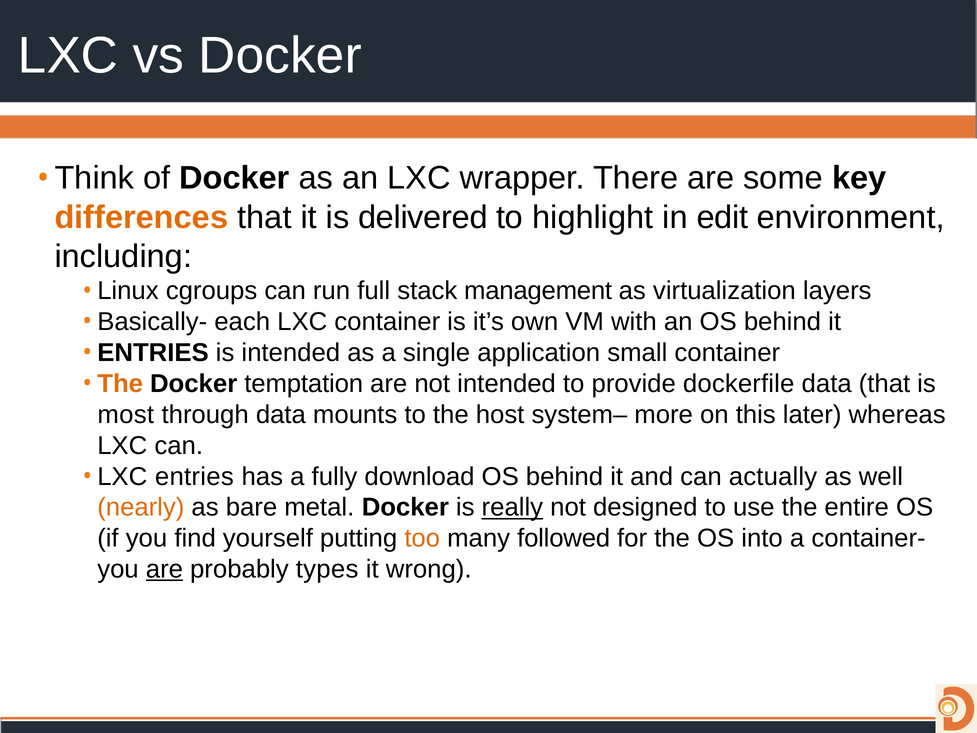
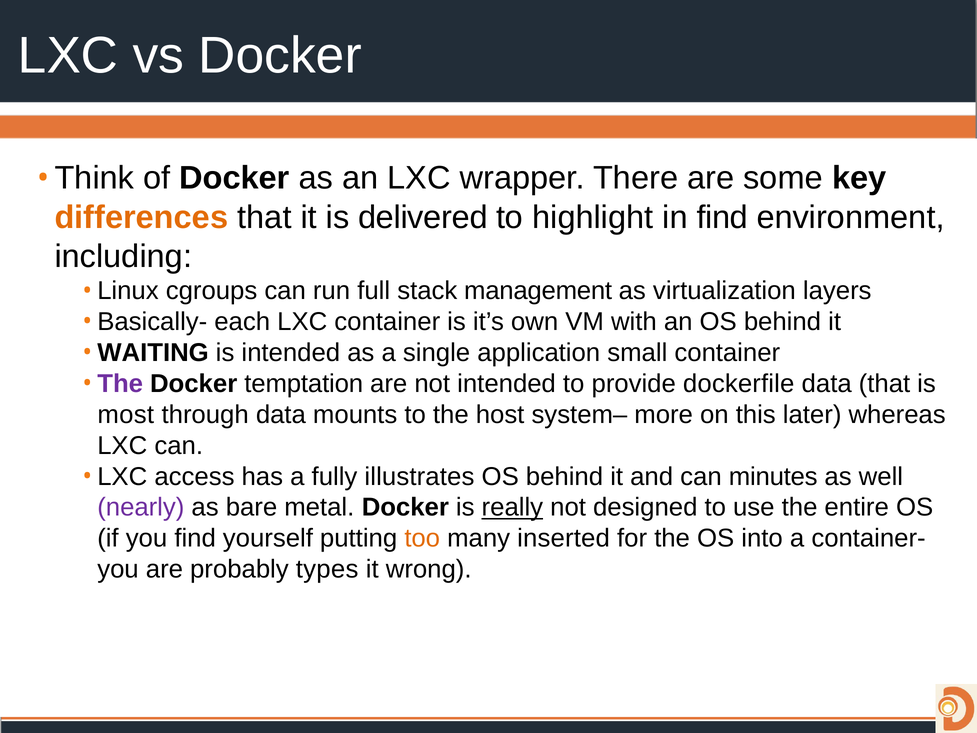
in edit: edit -> find (722, 217)
ENTRIES: ENTRIES -> WAITING (153, 353)
The colour: orange -> purple (120, 384)
LXC entries: entries -> access (194, 476)
download: download -> illustrates (419, 476)
actually: actually -> minutes (773, 476)
nearly colour: orange -> purple (141, 507)
followed: followed -> inserted (564, 538)
are underline: present -> none (164, 569)
